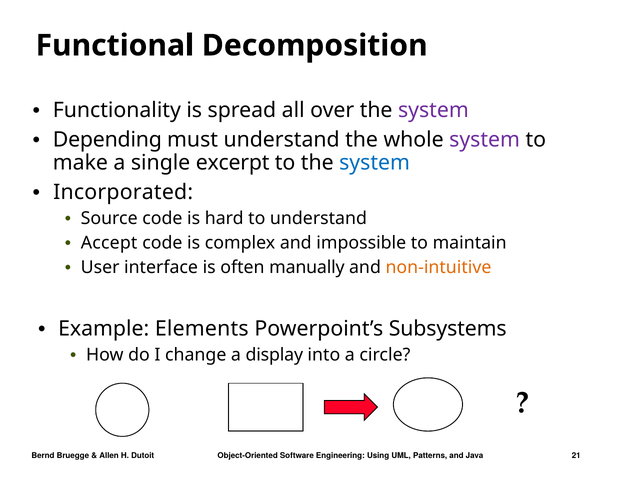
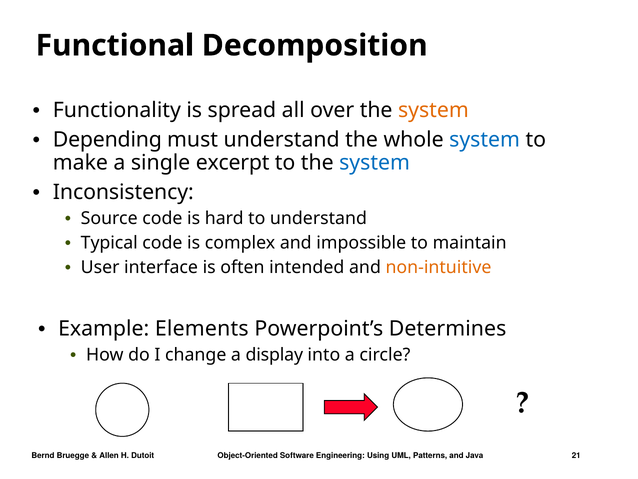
system colour: purple -> orange (433, 110)
system colour: purple -> blue (485, 139)
Incorporated: Incorporated -> Inconsistency (123, 192)
Accept: Accept -> Typical (109, 243)
manually: manually -> intended (307, 267)
Subsystems: Subsystems -> Determines (448, 328)
